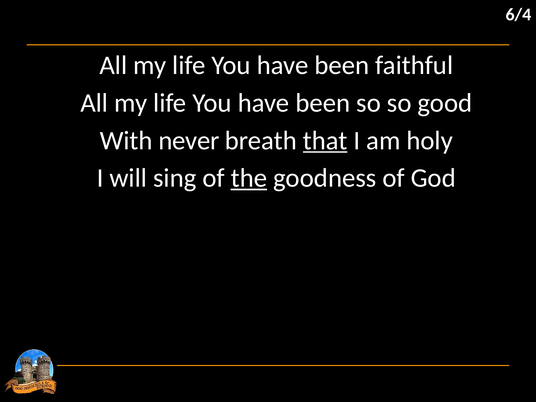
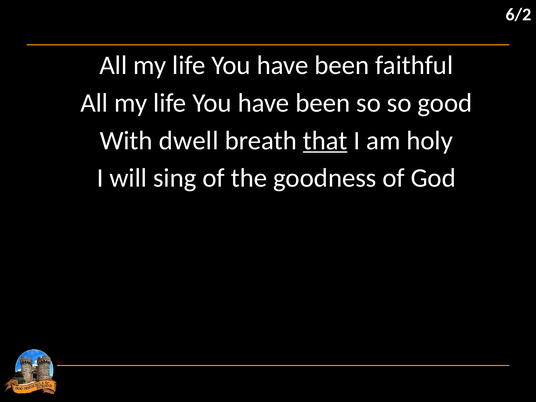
6/4: 6/4 -> 6/2 (518, 15)
never: never -> dwell (189, 140)
the underline: present -> none (249, 178)
